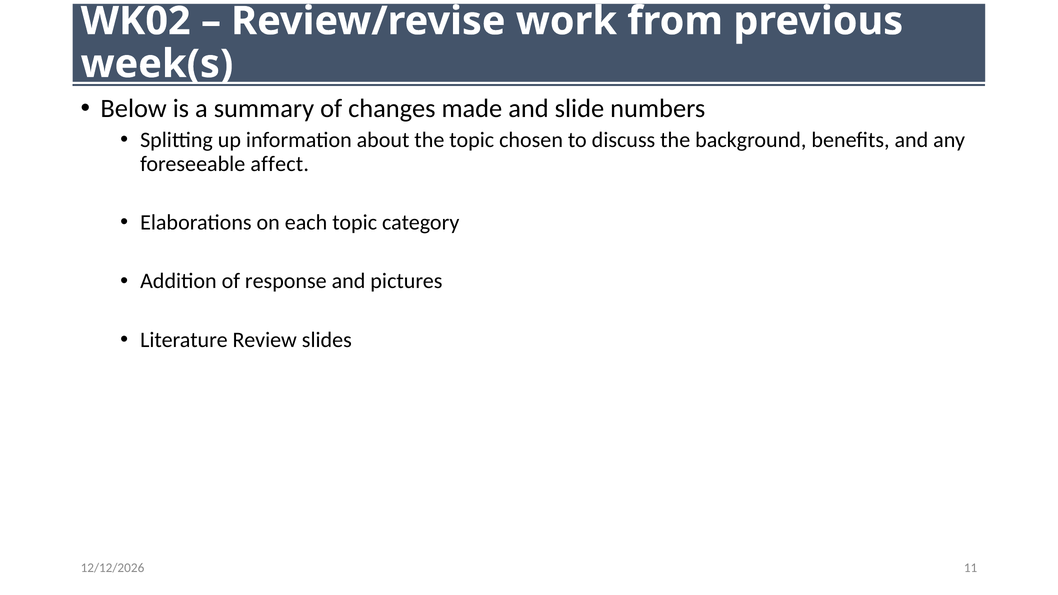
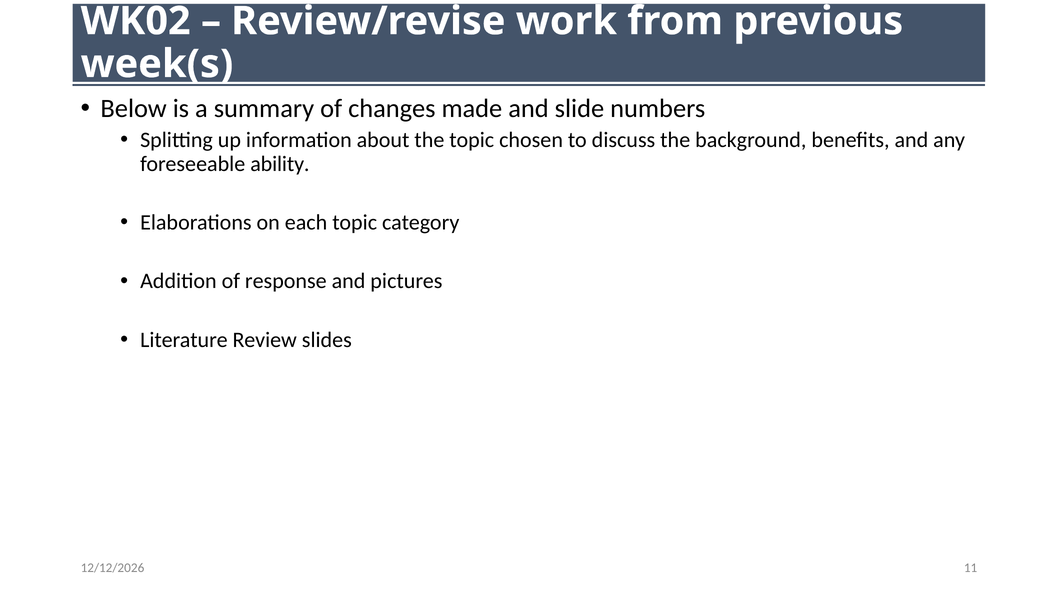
affect: affect -> ability (280, 164)
